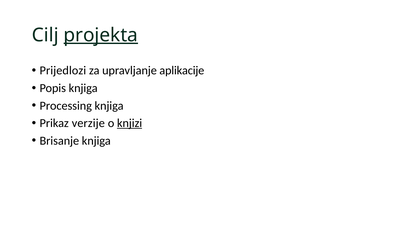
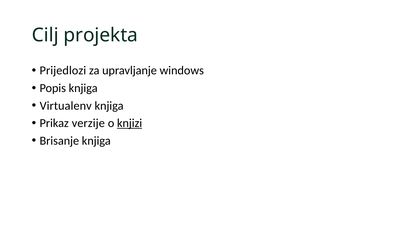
projekta underline: present -> none (101, 35)
aplikacije: aplikacije -> windows (182, 71)
Processing: Processing -> Virtualenv (66, 105)
